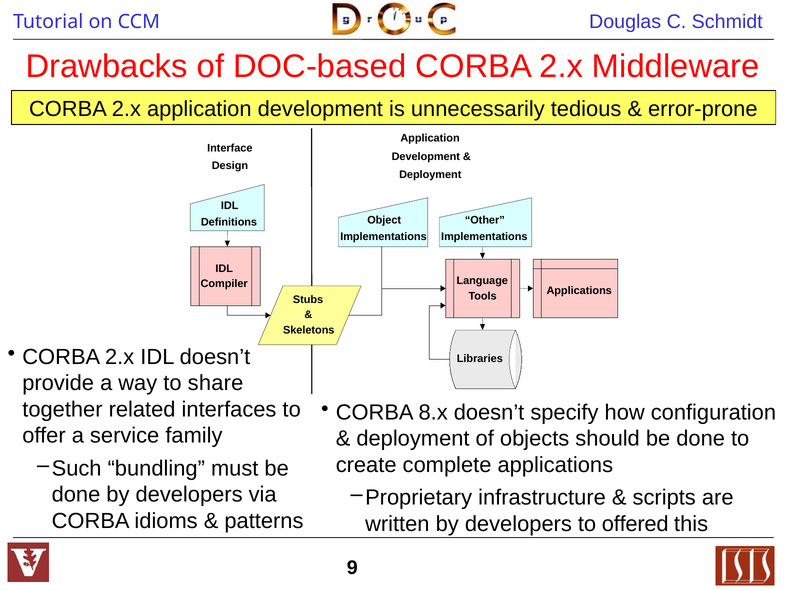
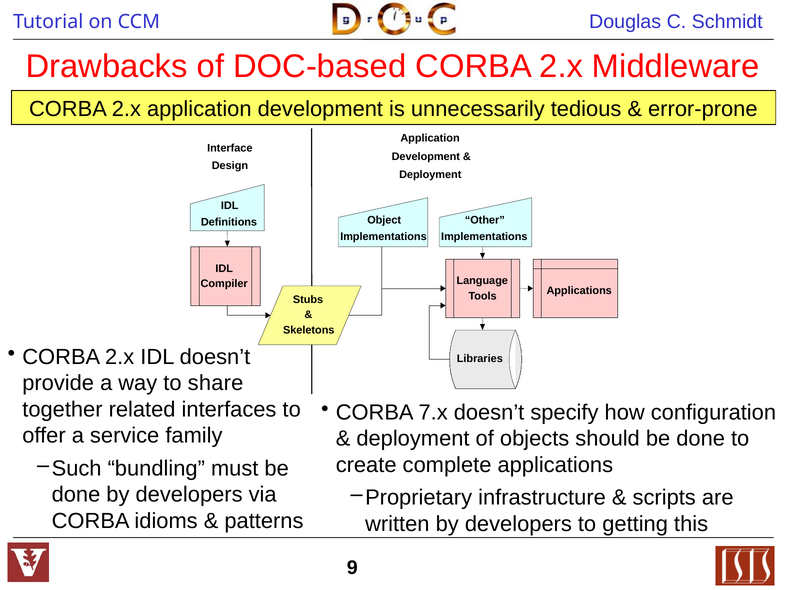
8.x: 8.x -> 7.x (433, 412)
offered: offered -> getting (635, 524)
